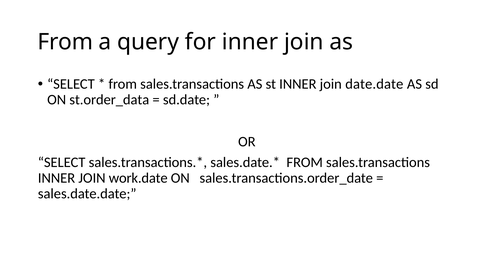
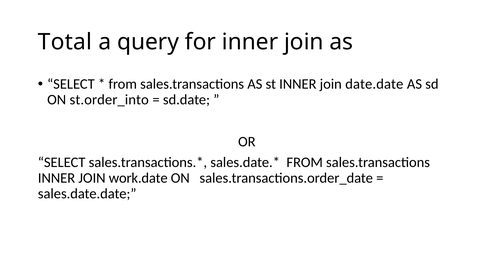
From: From -> Total (65, 42)
st.order_data: st.order_data -> st.order_into (109, 100)
